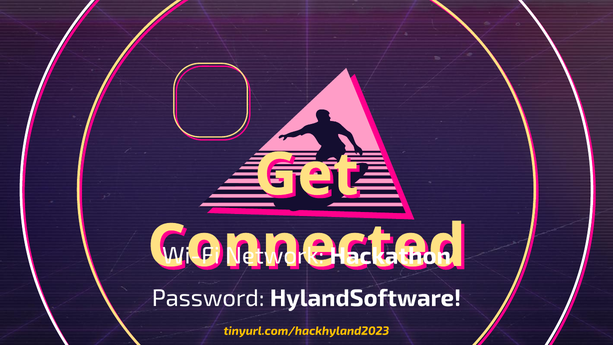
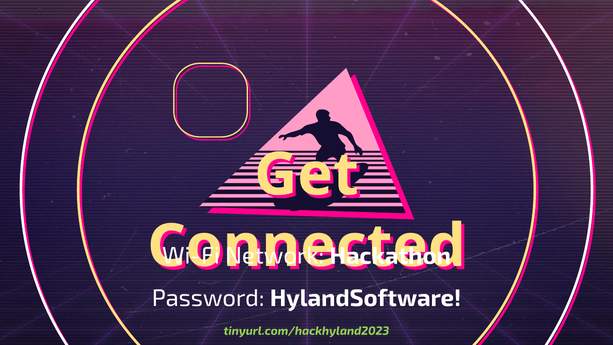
tinyurl.com/hackhyland2023 colour: yellow -> light green (306, 331)
